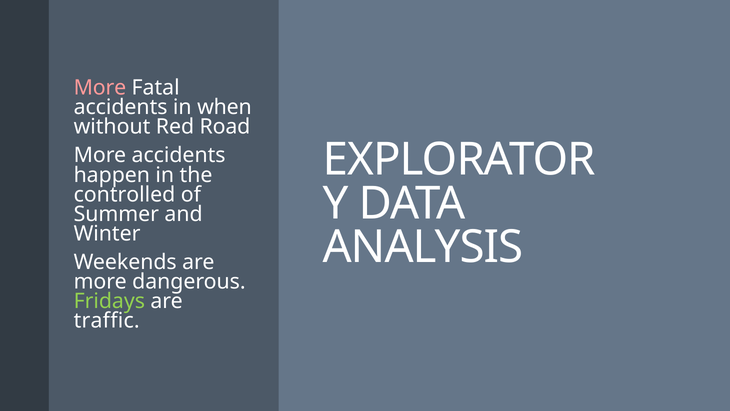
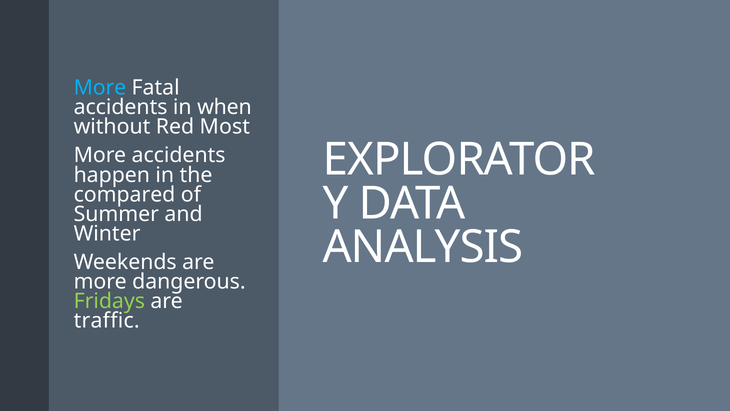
More colour: pink -> light blue (100, 88)
Road: Road -> Most (225, 127)
controlled: controlled -> compared (124, 194)
